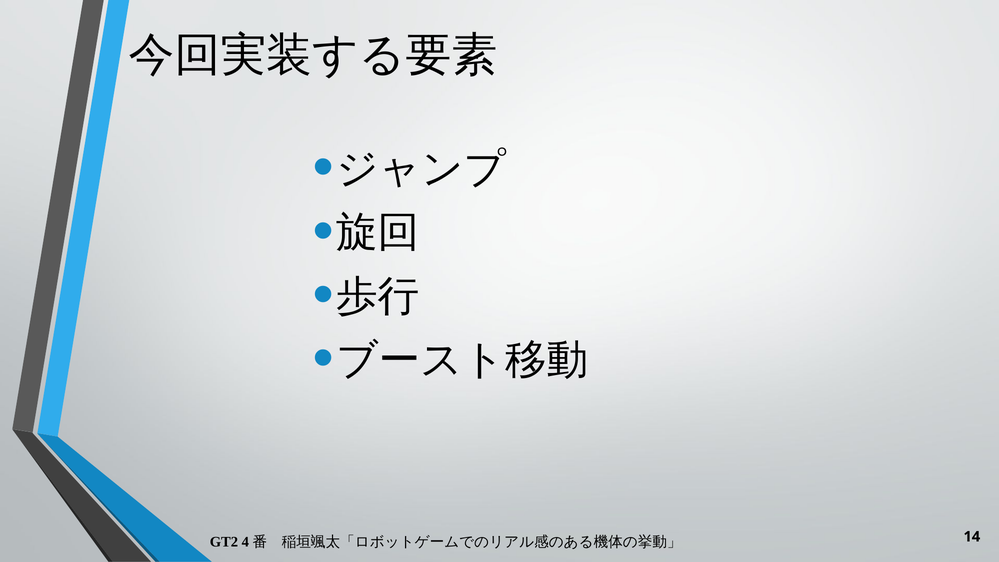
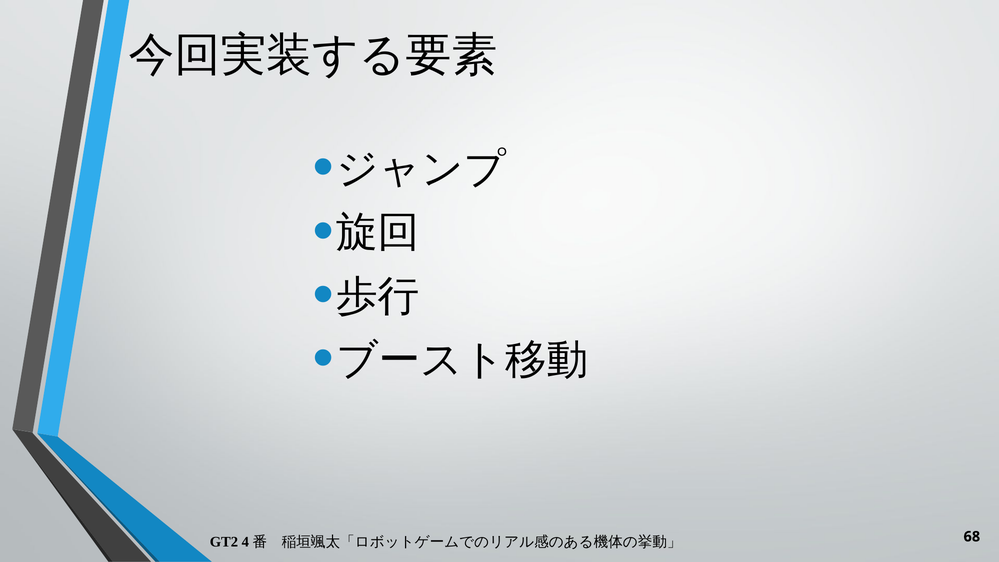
14: 14 -> 68 (972, 537)
